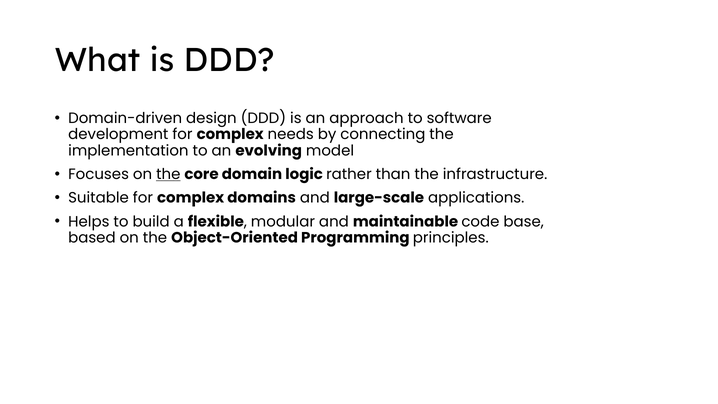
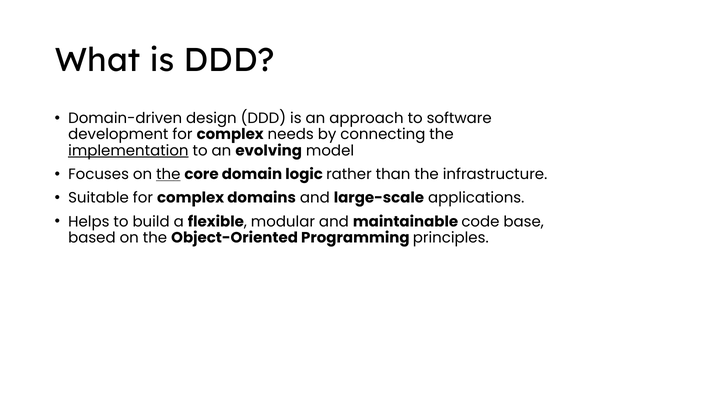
implementation underline: none -> present (128, 151)
